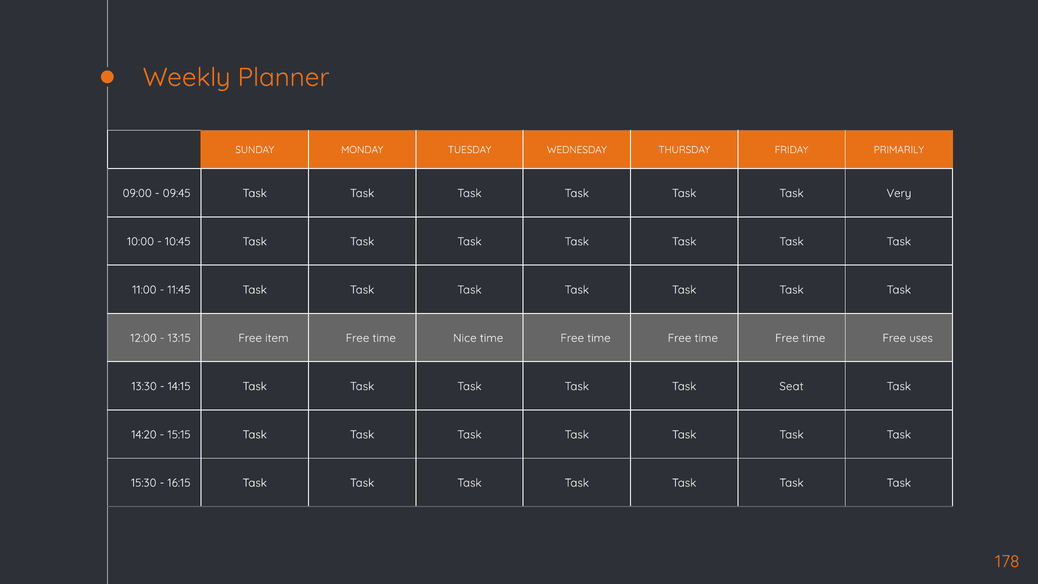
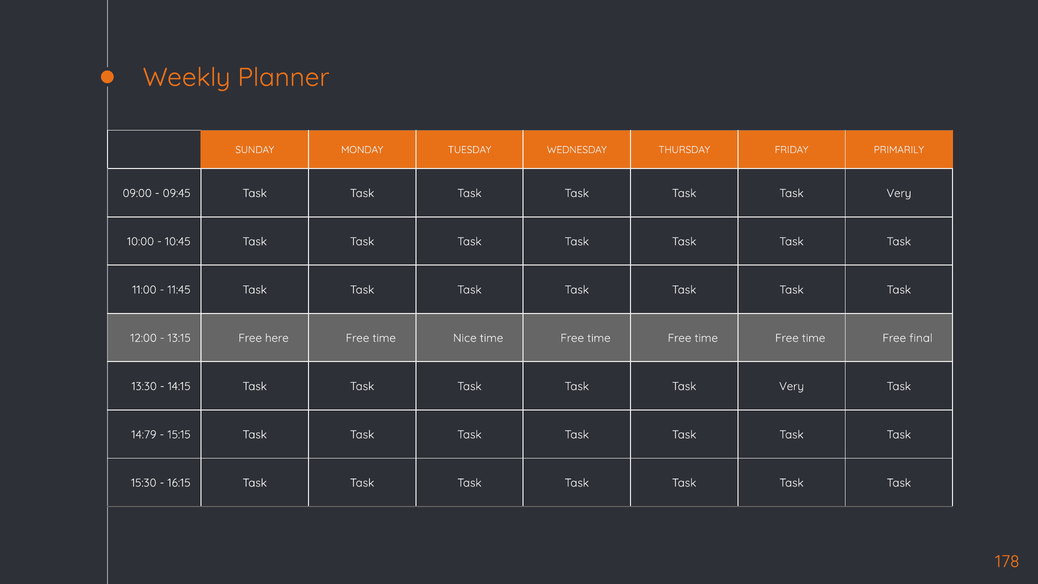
item: item -> here (277, 338)
uses: uses -> final (921, 338)
Seat: Seat -> Very (792, 386)
14:20: 14:20 -> 14:79 (144, 435)
